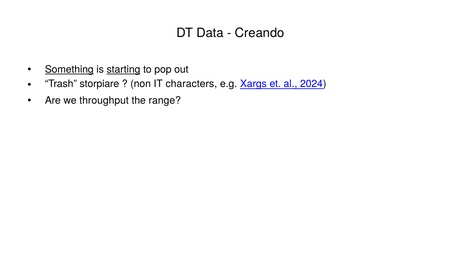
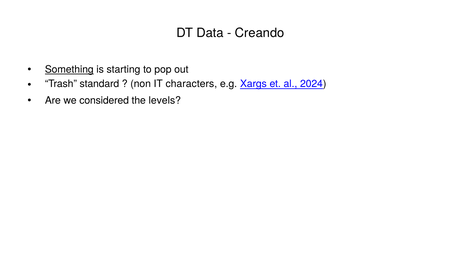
starting underline: present -> none (123, 70)
storpiare: storpiare -> standard (99, 84)
throughput: throughput -> considered (104, 101)
range: range -> levels (165, 101)
